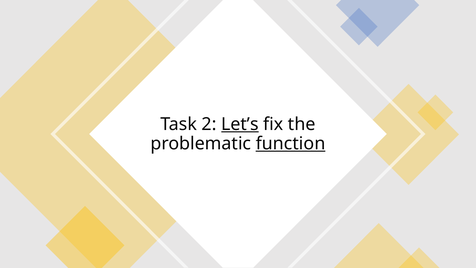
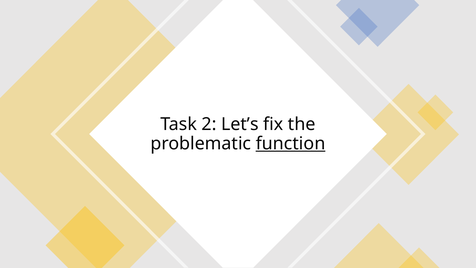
Let’s underline: present -> none (240, 124)
